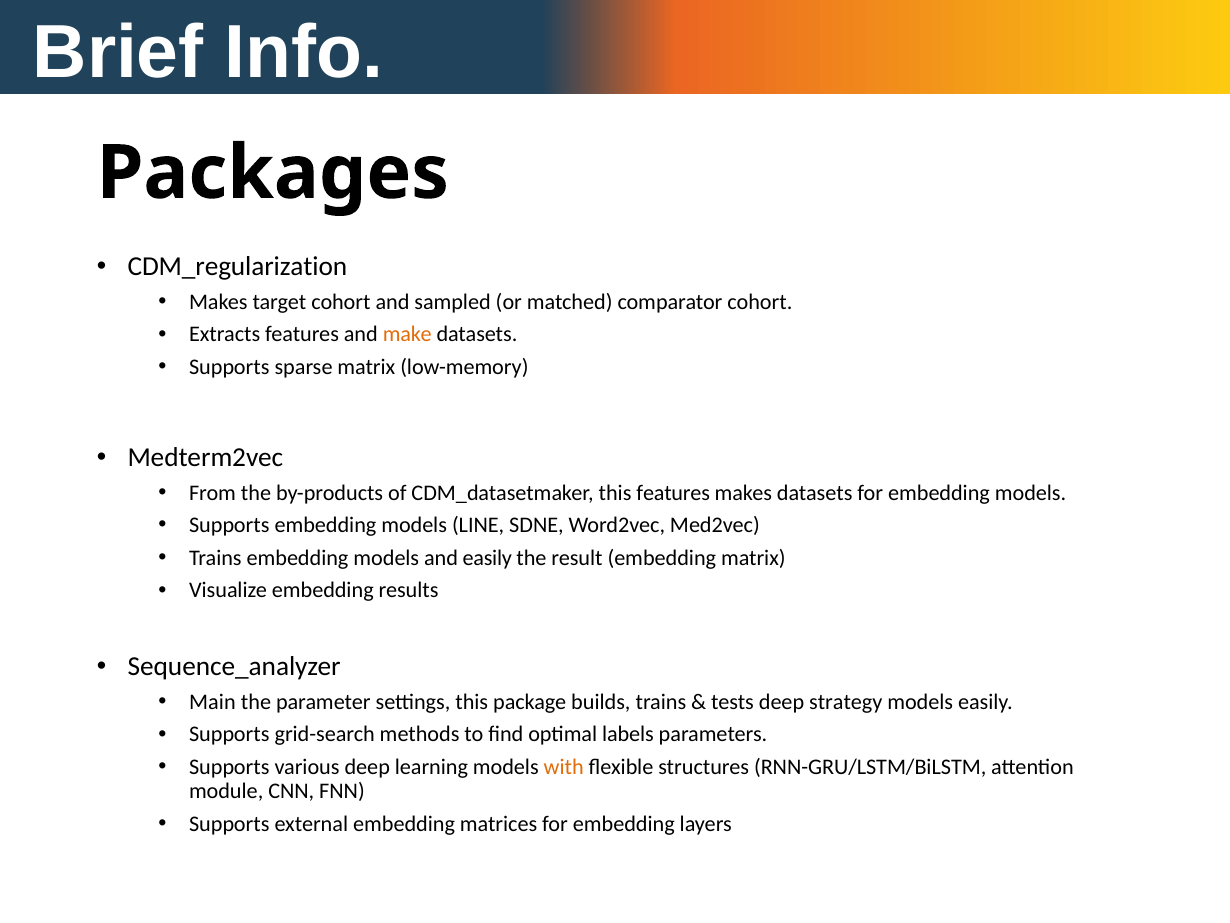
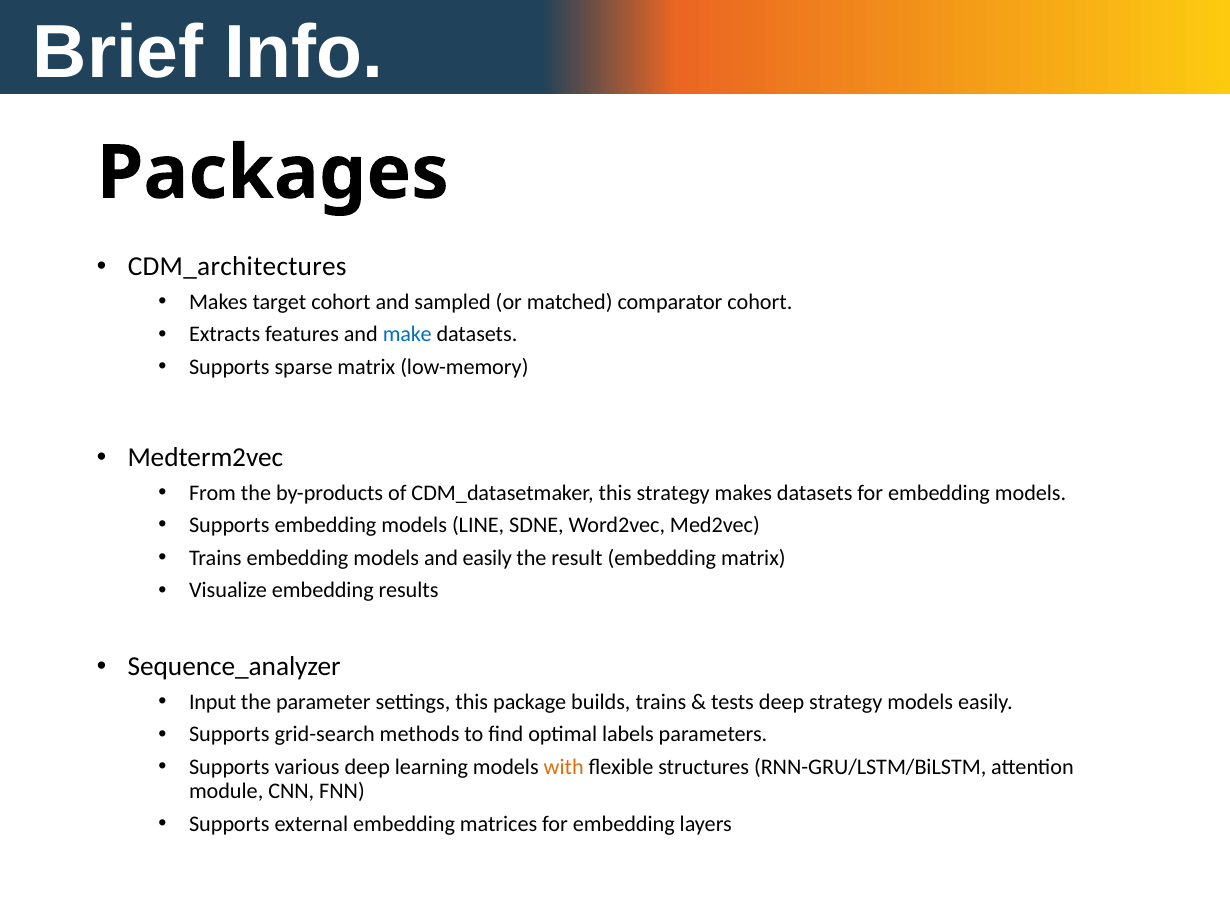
CDM_regularization: CDM_regularization -> CDM_architectures (237, 266)
make colour: orange -> blue (407, 334)
this features: features -> strategy (673, 492)
Main: Main -> Input (213, 702)
